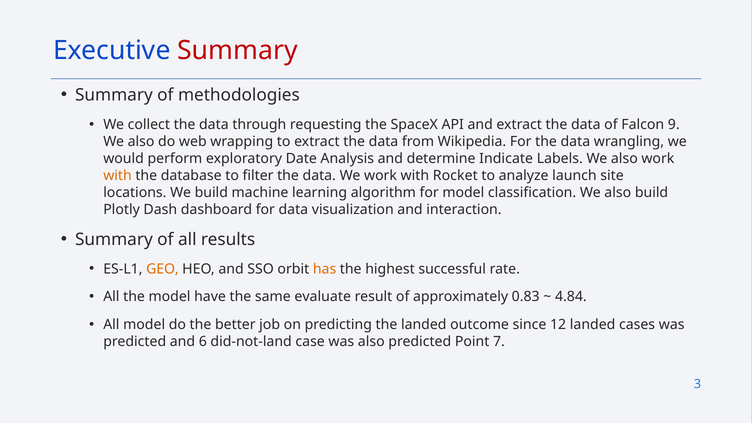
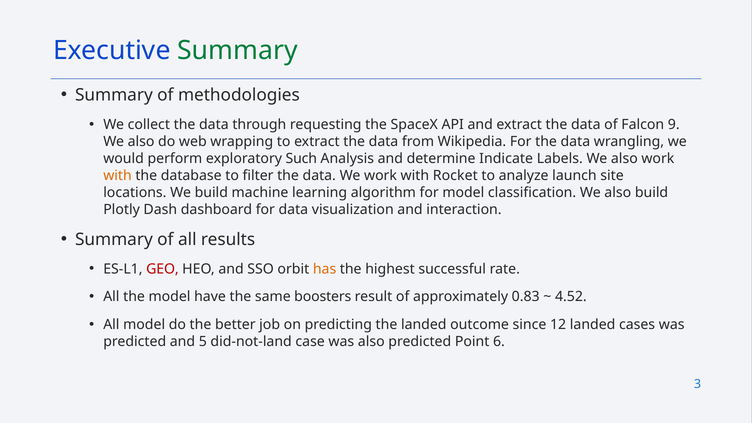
Summary colour: red -> green (238, 50)
Date: Date -> Such (301, 159)
GEO colour: orange -> red (162, 269)
evaluate: evaluate -> boosters (323, 297)
4.84: 4.84 -> 4.52 (571, 297)
6: 6 -> 5 (203, 342)
7: 7 -> 6 (499, 342)
